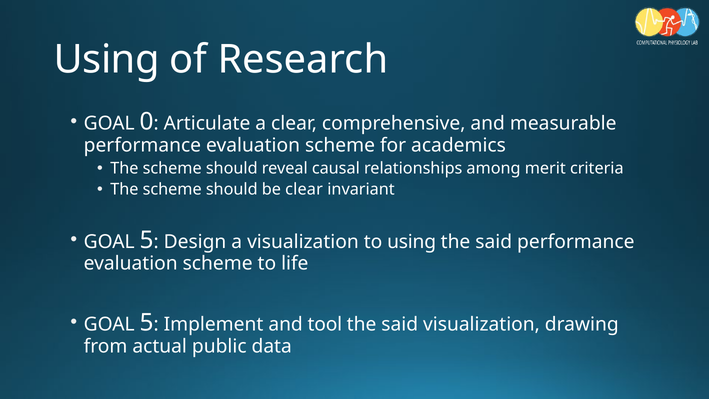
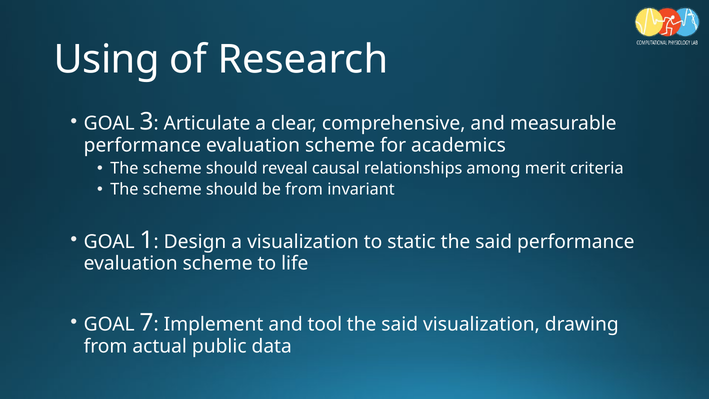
0: 0 -> 3 (147, 122)
be clear: clear -> from (304, 189)
5: 5 -> 1 (147, 240)
to using: using -> static (411, 242)
5: 5 -> 7 (147, 322)
